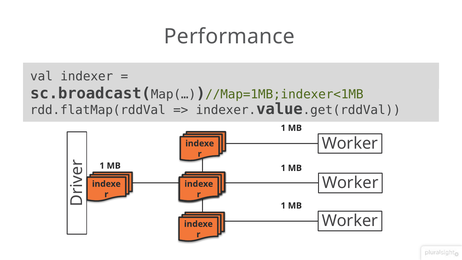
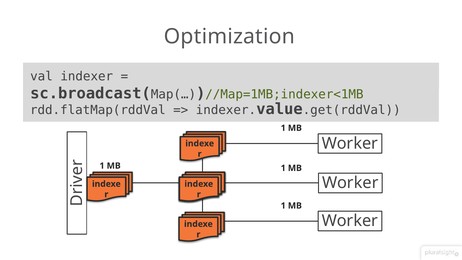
Performance: Performance -> Optimization (229, 36)
